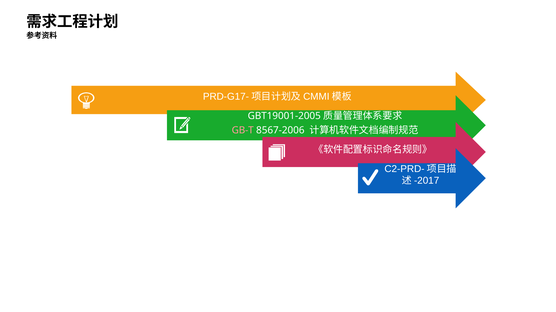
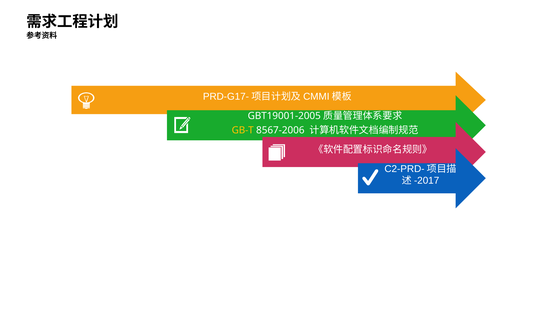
GB-T colour: pink -> yellow (243, 130)
